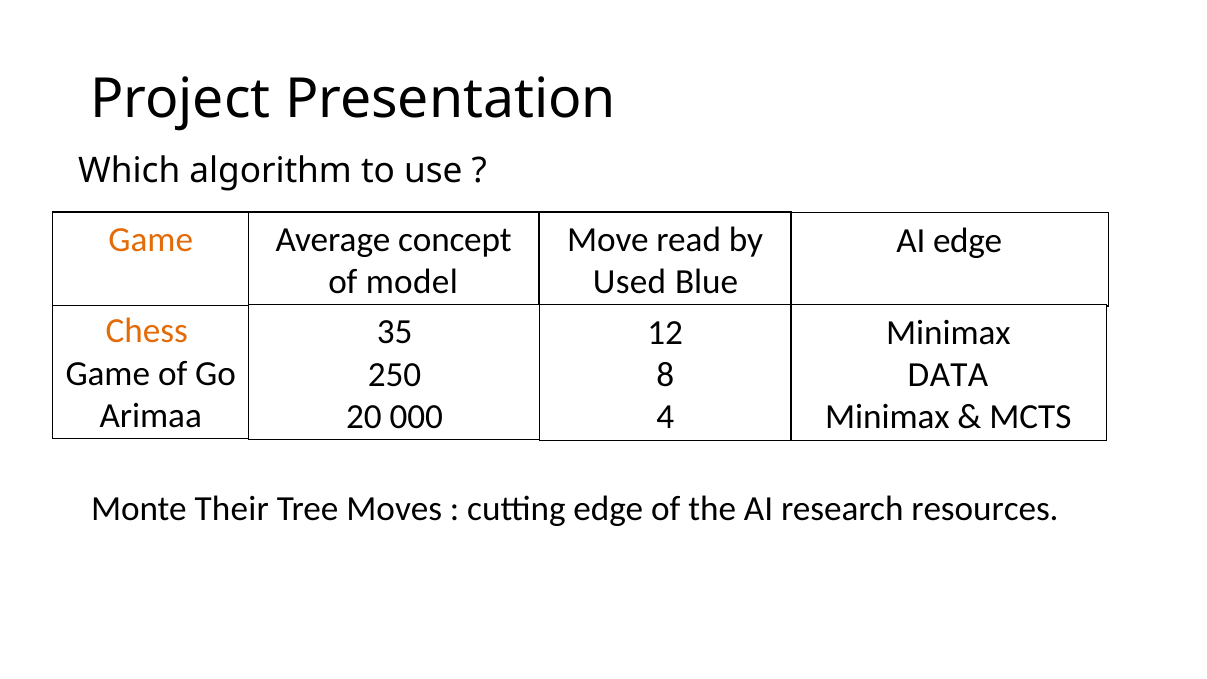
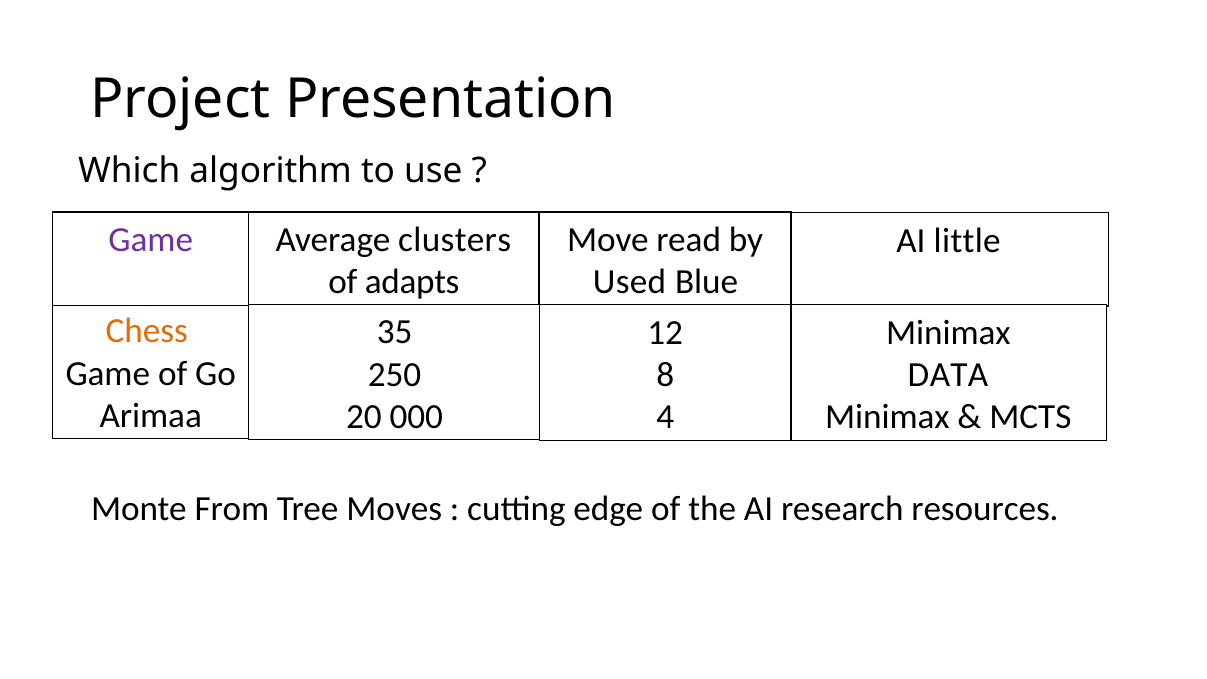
Game colour: orange -> purple (151, 240)
concept: concept -> clusters (455, 240)
AI edge: edge -> little (967, 241)
model: model -> adapts (412, 282)
Their: Their -> From (232, 509)
